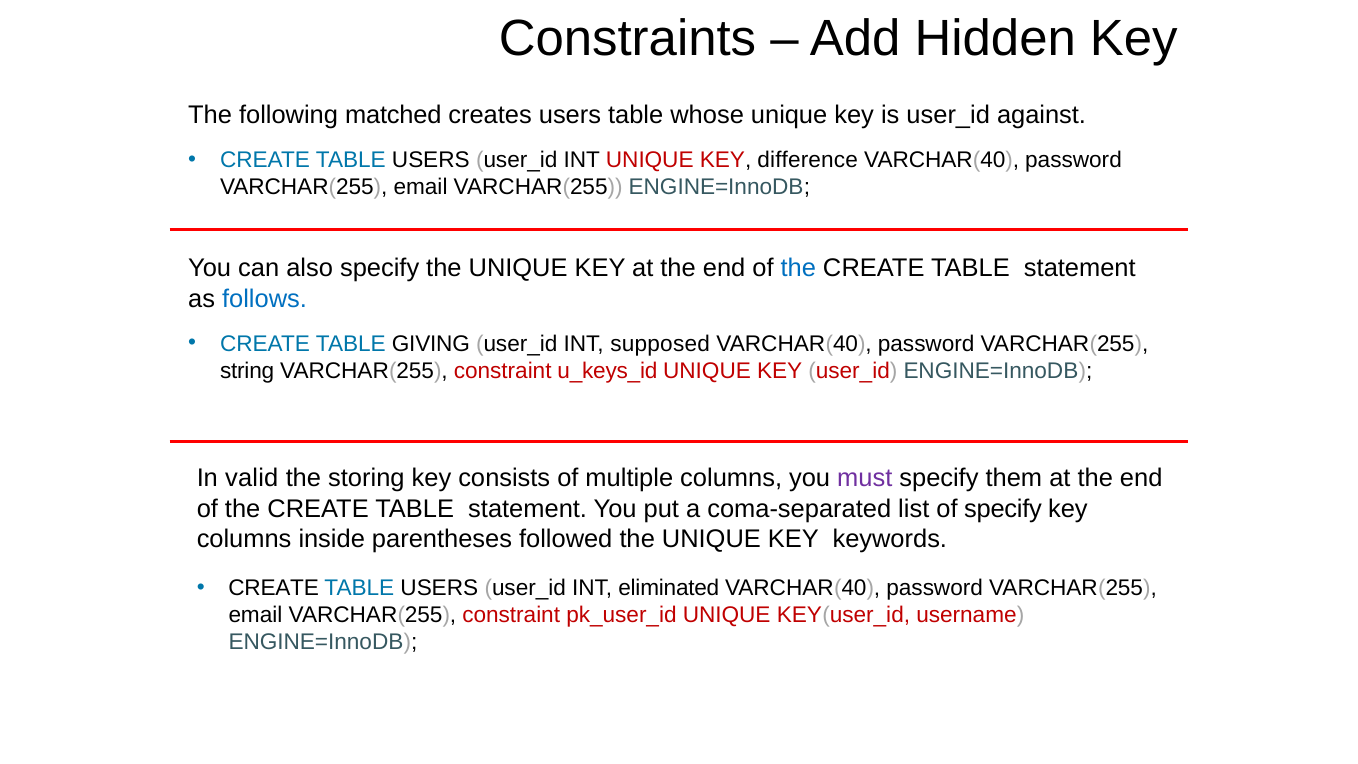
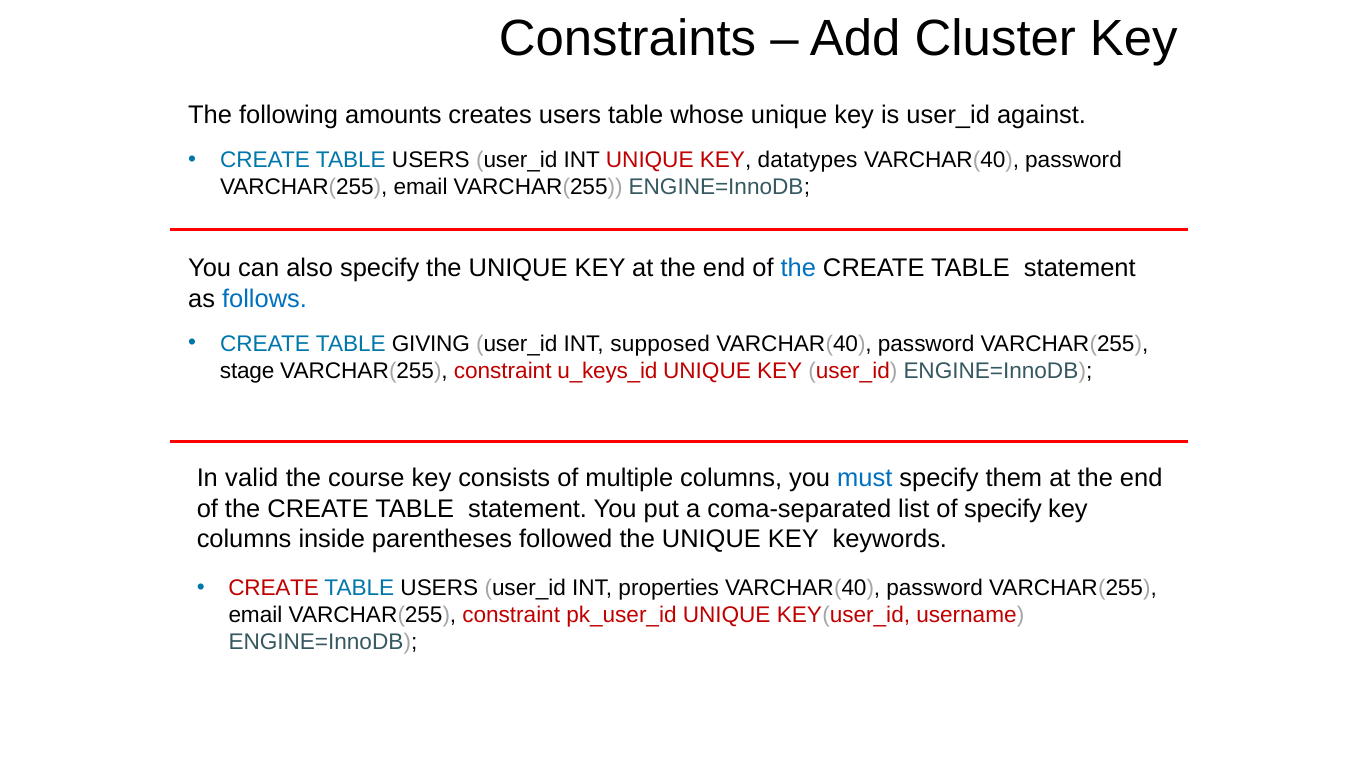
Hidden: Hidden -> Cluster (995, 39)
matched: matched -> amounts (393, 115)
difference: difference -> datatypes (808, 160)
string: string -> stage (247, 371)
storing: storing -> course (366, 478)
must colour: purple -> blue (865, 478)
CREATE colour: black -> red (274, 588)
eliminated: eliminated -> properties (669, 588)
